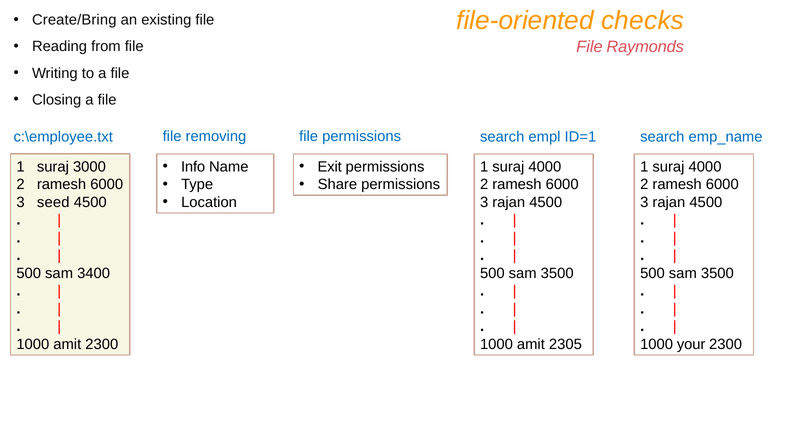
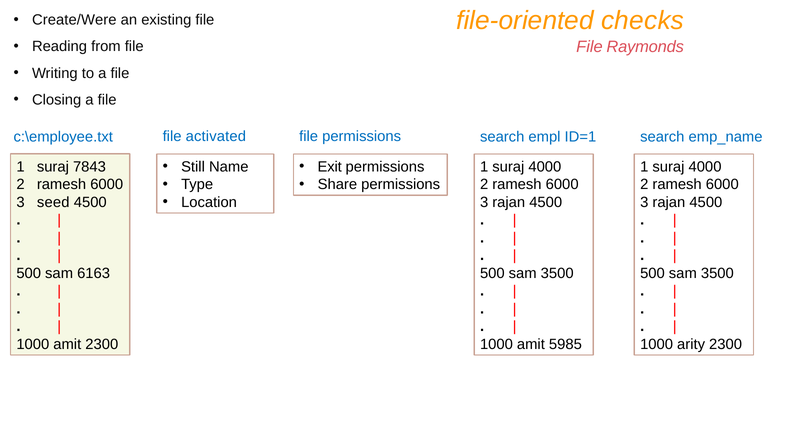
Create/Bring: Create/Bring -> Create/Were (74, 20)
removing: removing -> activated (216, 136)
Info: Info -> Still (193, 167)
3000: 3000 -> 7843 (89, 167)
3400: 3400 -> 6163 (94, 273)
2305: 2305 -> 5985 (565, 344)
your: your -> arity (691, 344)
